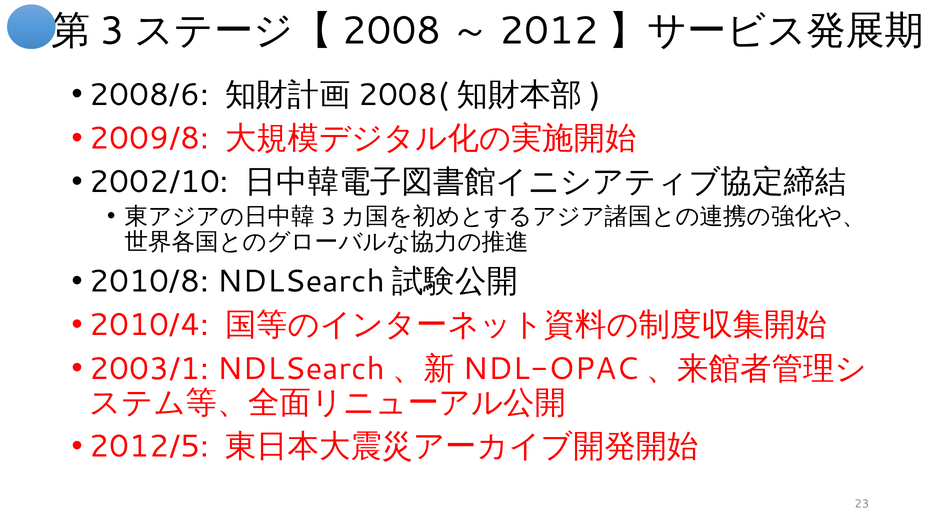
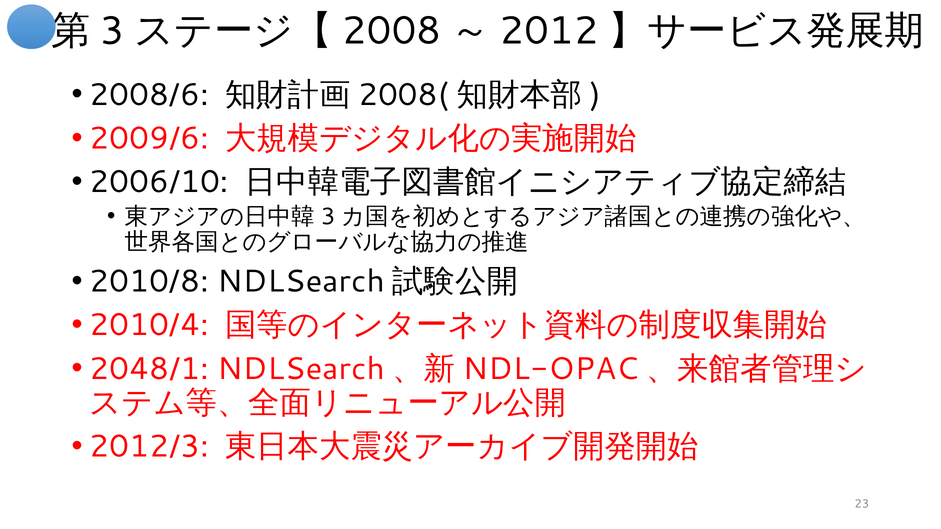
2009/8: 2009/8 -> 2009/6 (149, 138)
2002/10: 2002/10 -> 2006/10 (159, 182)
2003/1: 2003/1 -> 2048/1 (149, 369)
2012/5: 2012/5 -> 2012/3 (149, 447)
